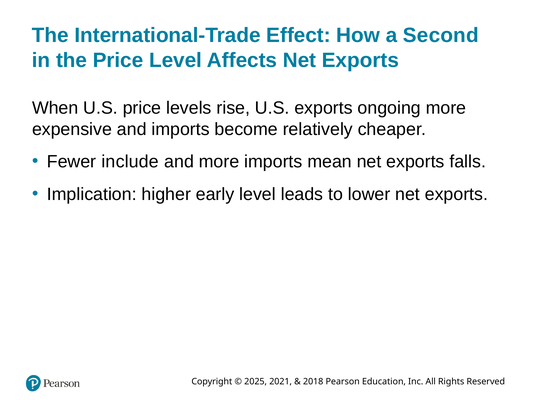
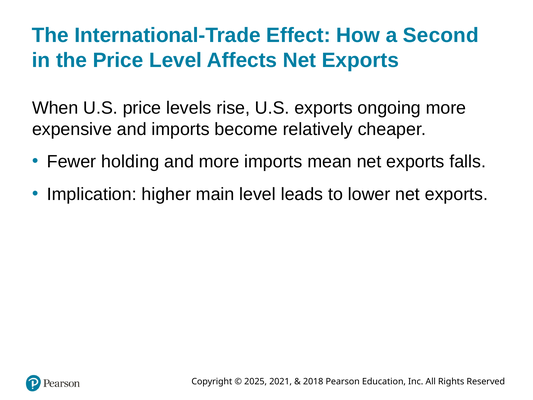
include: include -> holding (130, 162)
early: early -> main (215, 194)
